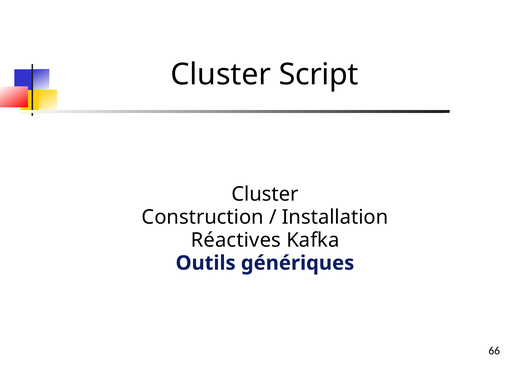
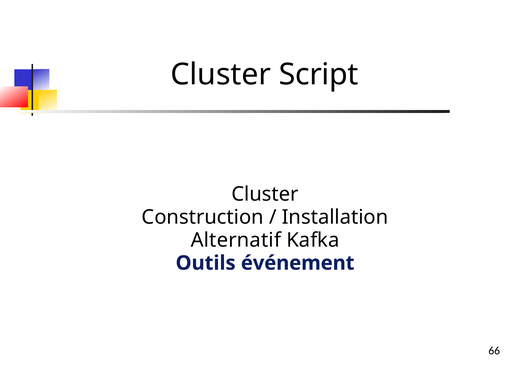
Réactives: Réactives -> Alternatif (236, 240)
génériques: génériques -> événement (298, 263)
